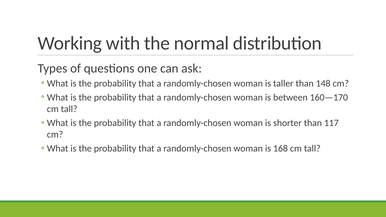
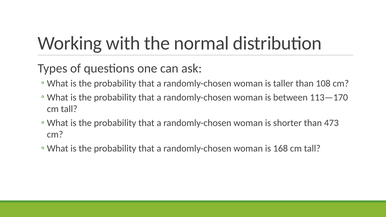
148: 148 -> 108 (323, 83)
160—170: 160—170 -> 113—170 (329, 97)
117: 117 -> 473 (331, 123)
